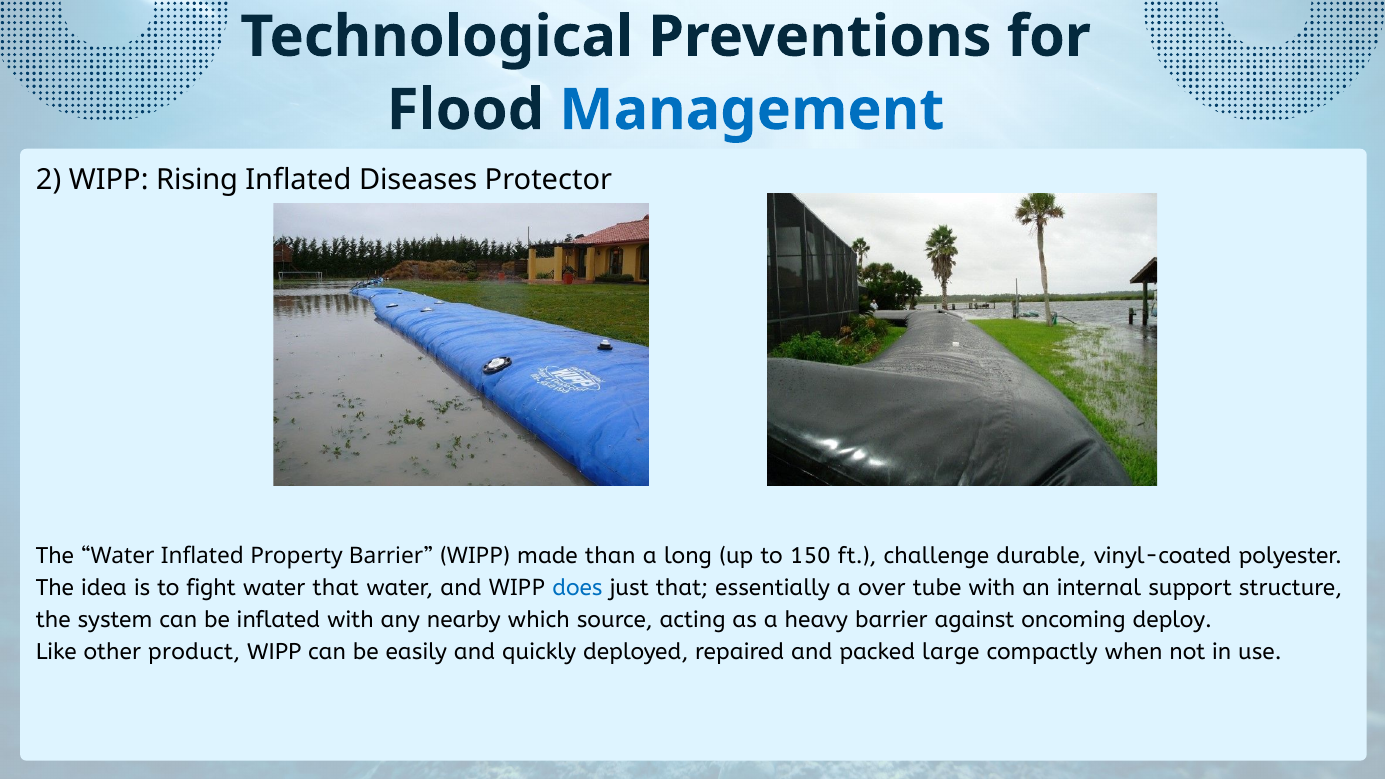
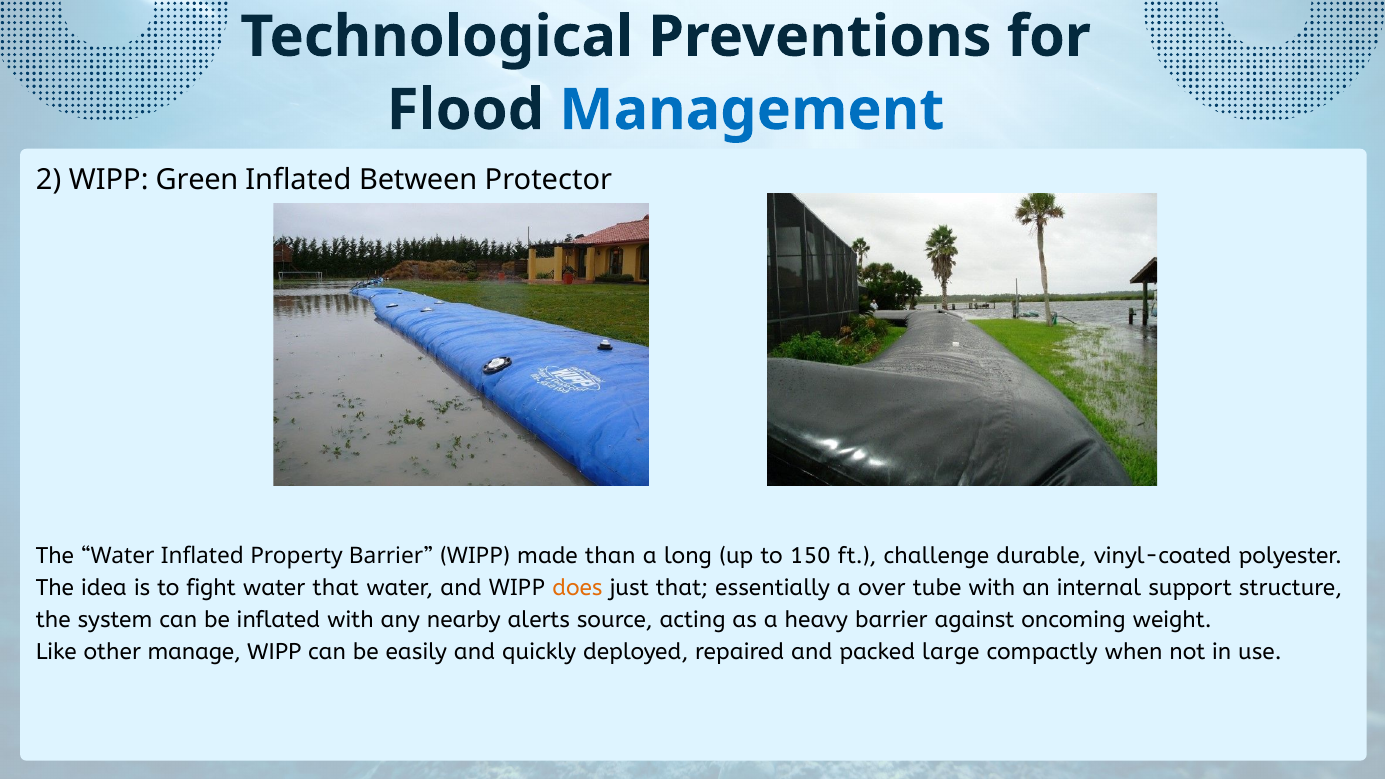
Rising: Rising -> Green (197, 180)
Diseases: Diseases -> Between (418, 180)
does colour: blue -> orange (577, 588)
which: which -> alerts (539, 620)
deploy: deploy -> weight (1172, 620)
product: product -> manage (194, 652)
